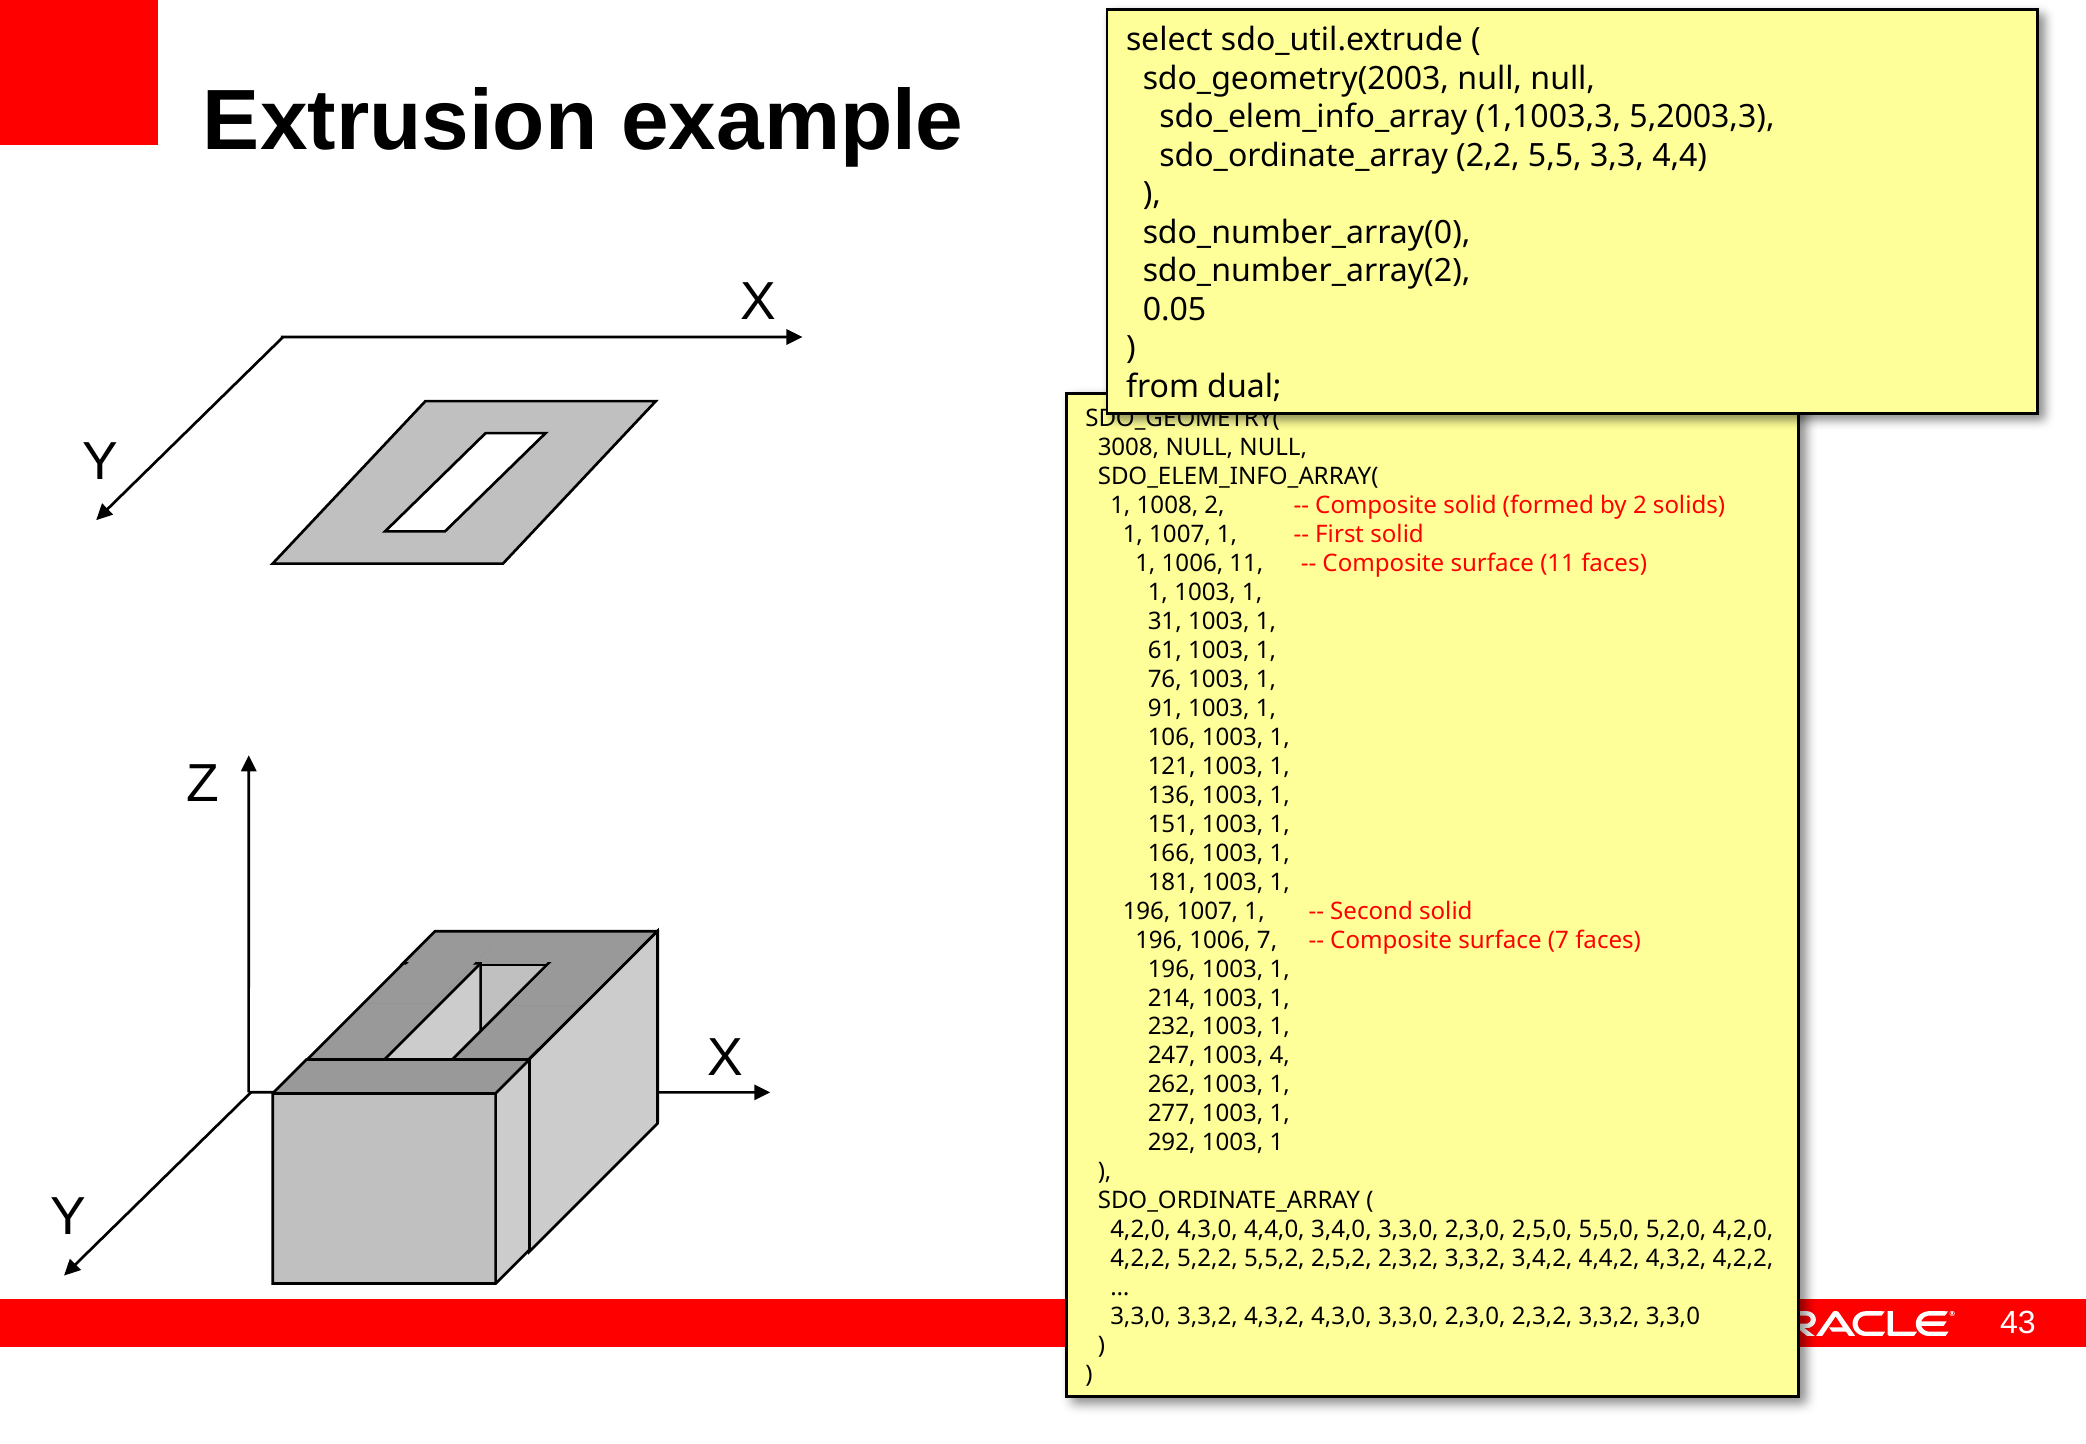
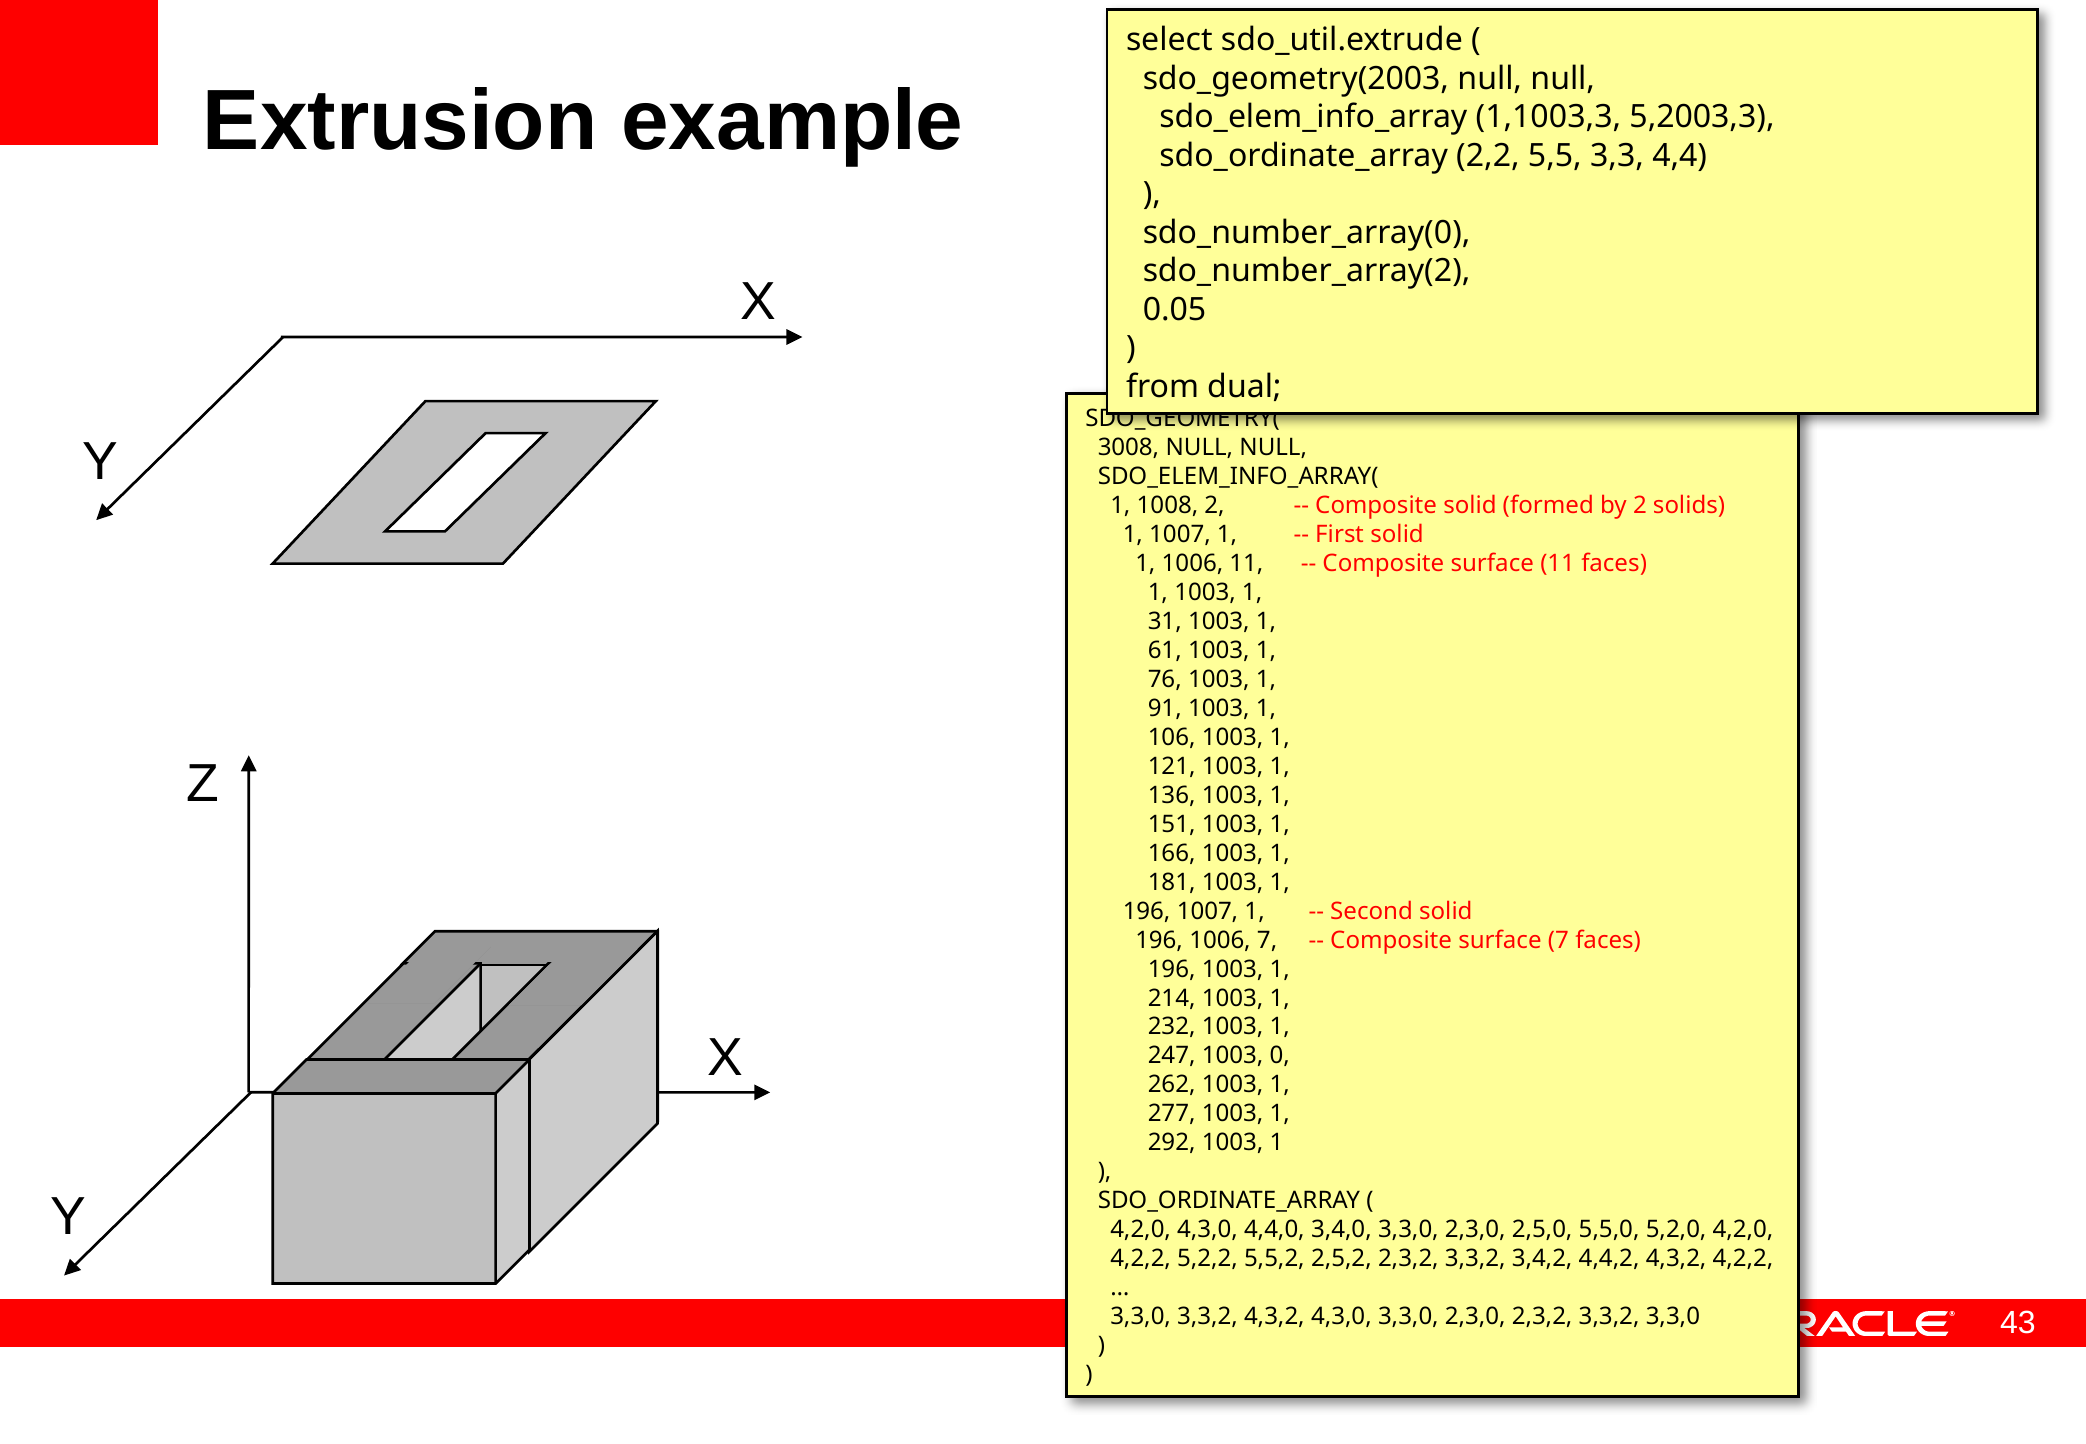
4: 4 -> 0 (1280, 1056)
